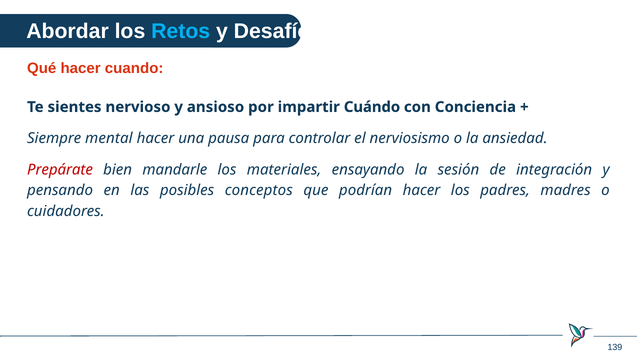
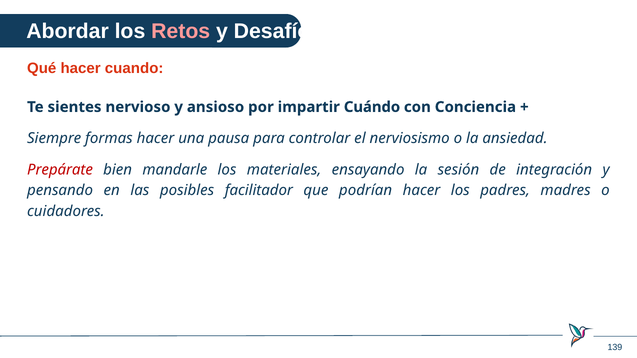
Retos colour: light blue -> pink (181, 31)
mental: mental -> formas (109, 138)
conceptos: conceptos -> facilitador (259, 191)
